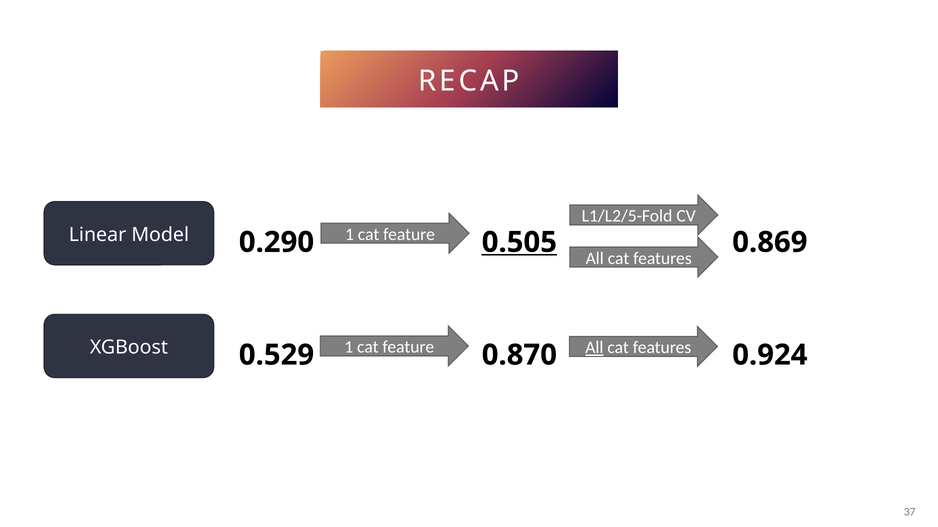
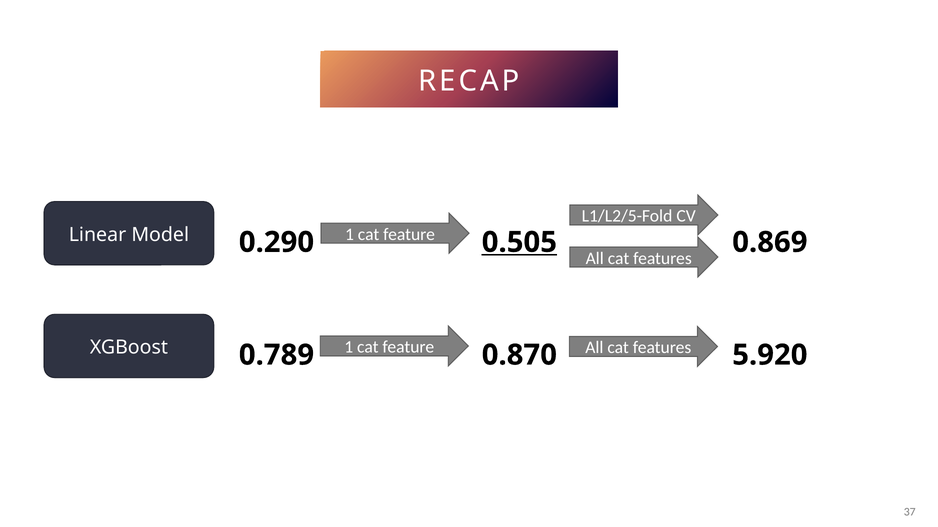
All underline: present -> none (594, 348)
0.529: 0.529 -> 0.789 (276, 355)
0.924: 0.924 -> 5.920 (770, 355)
